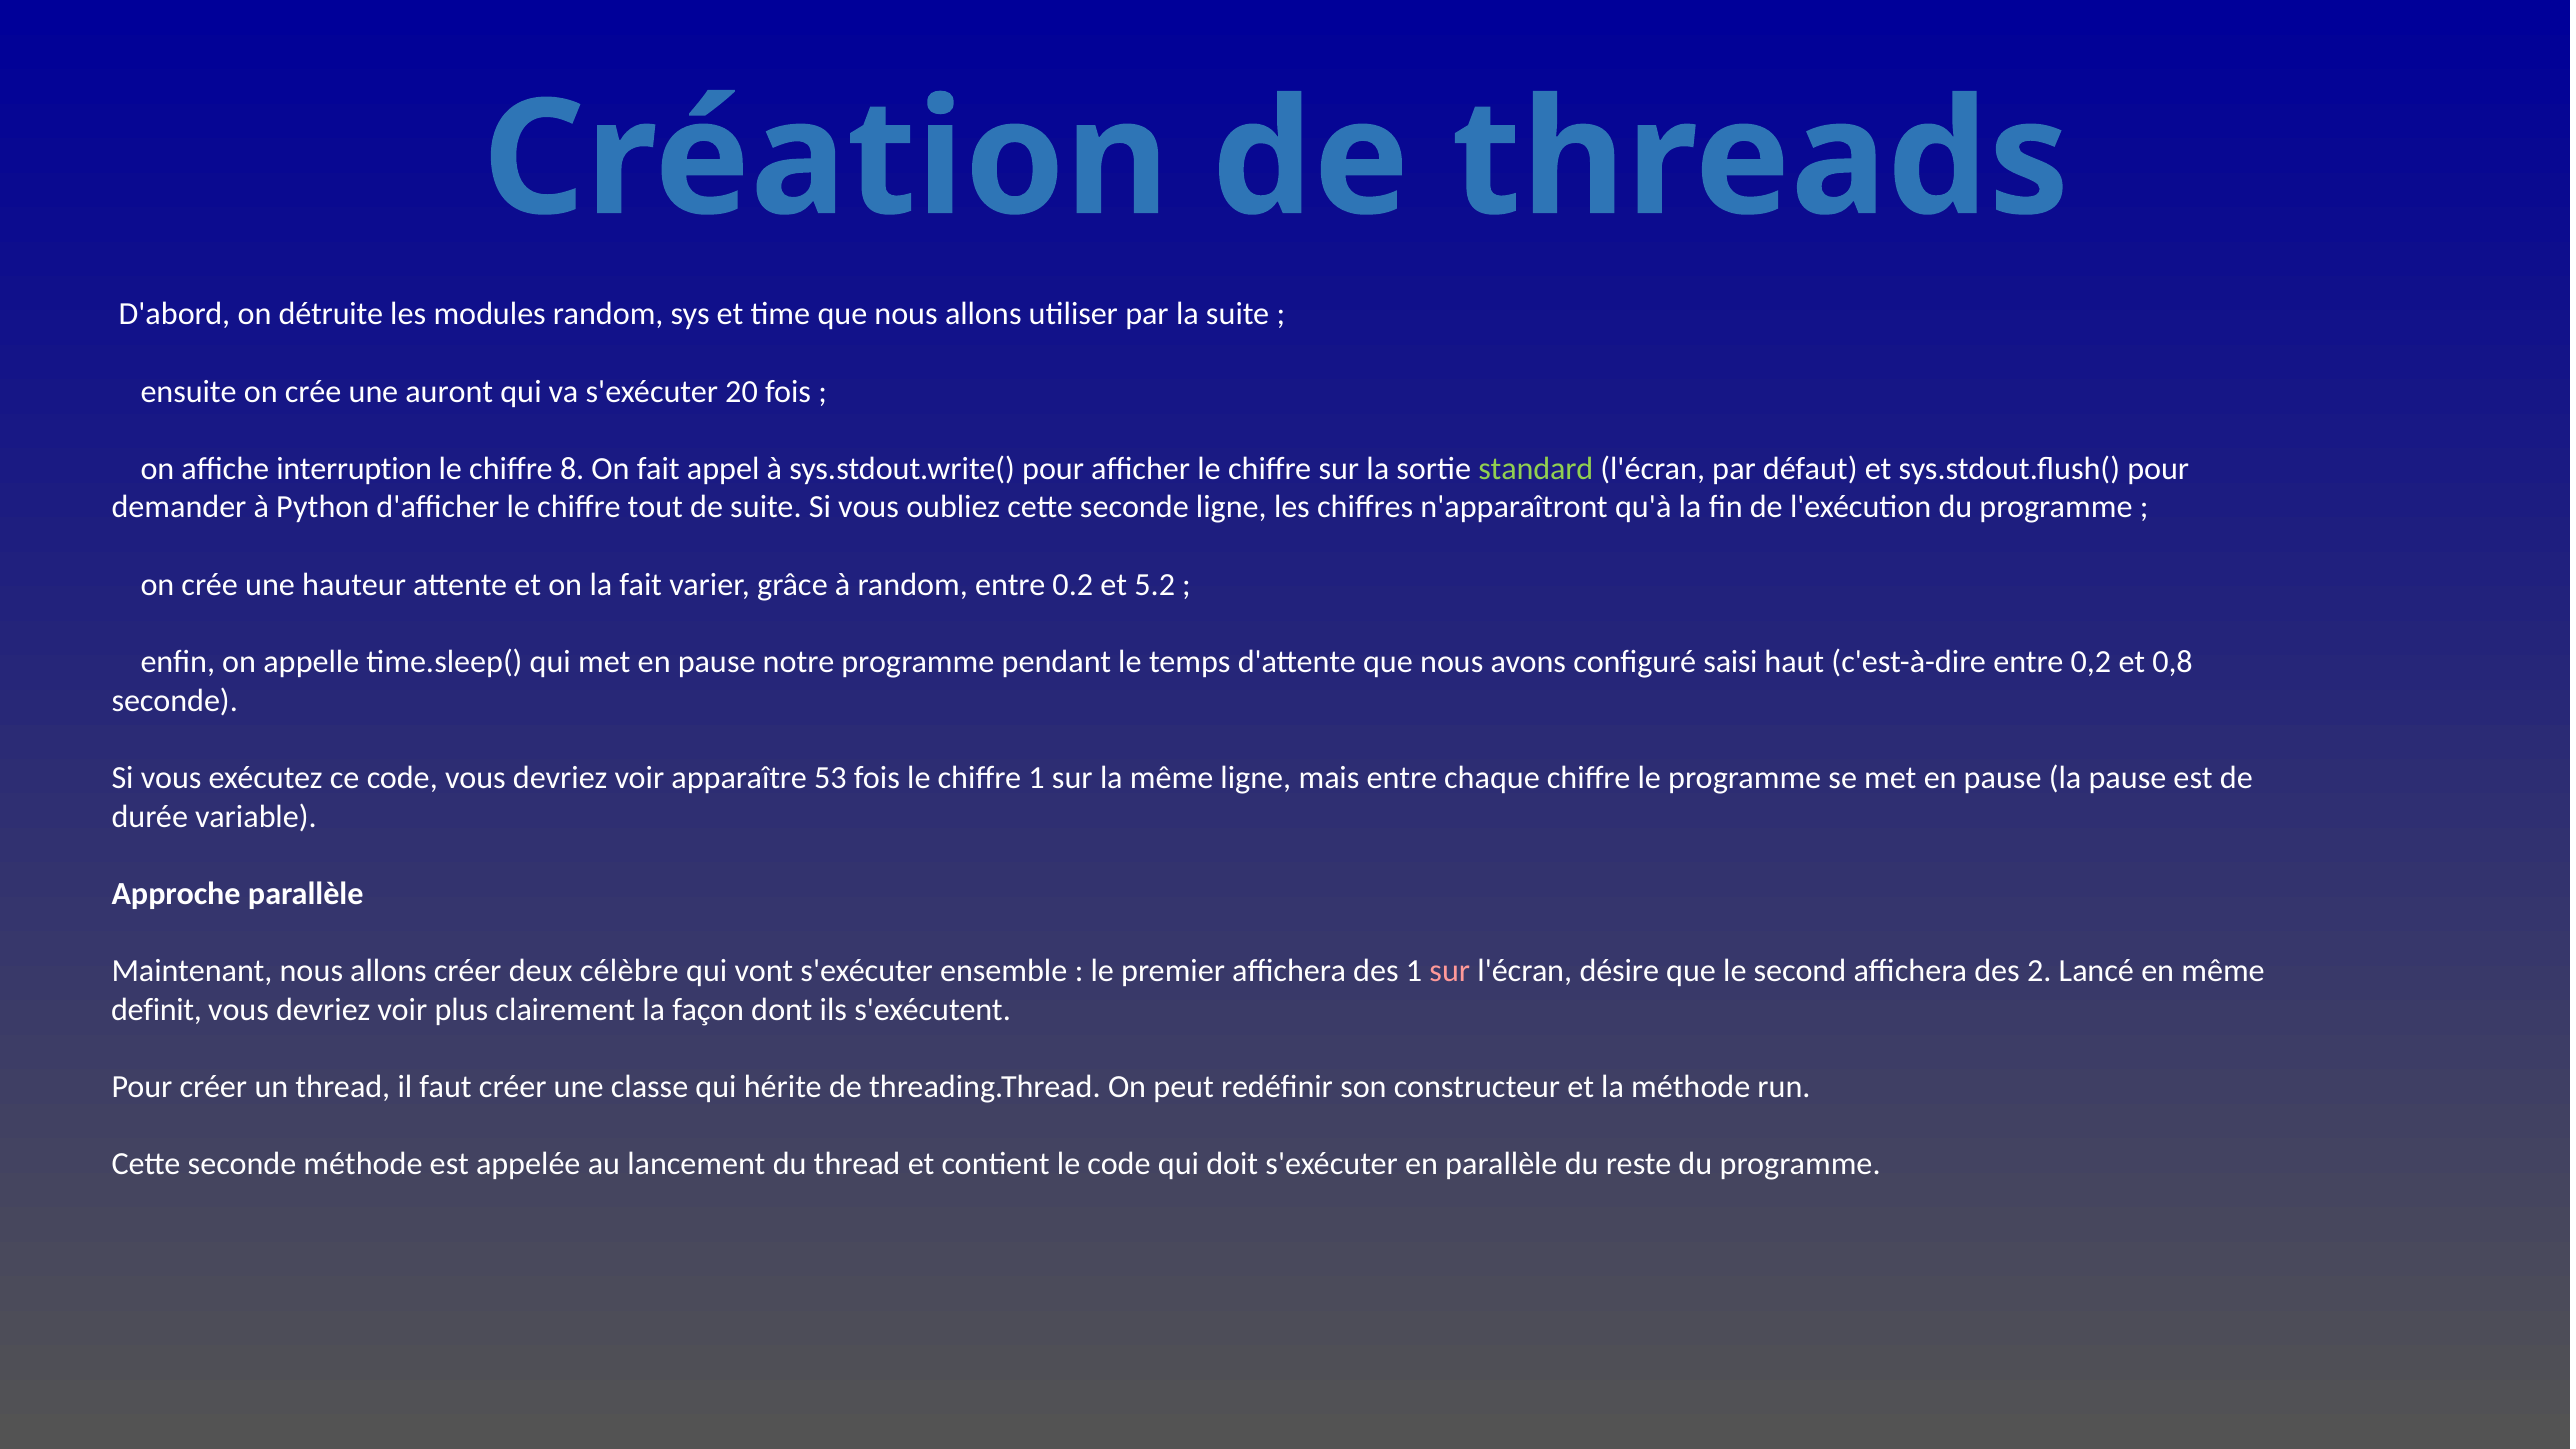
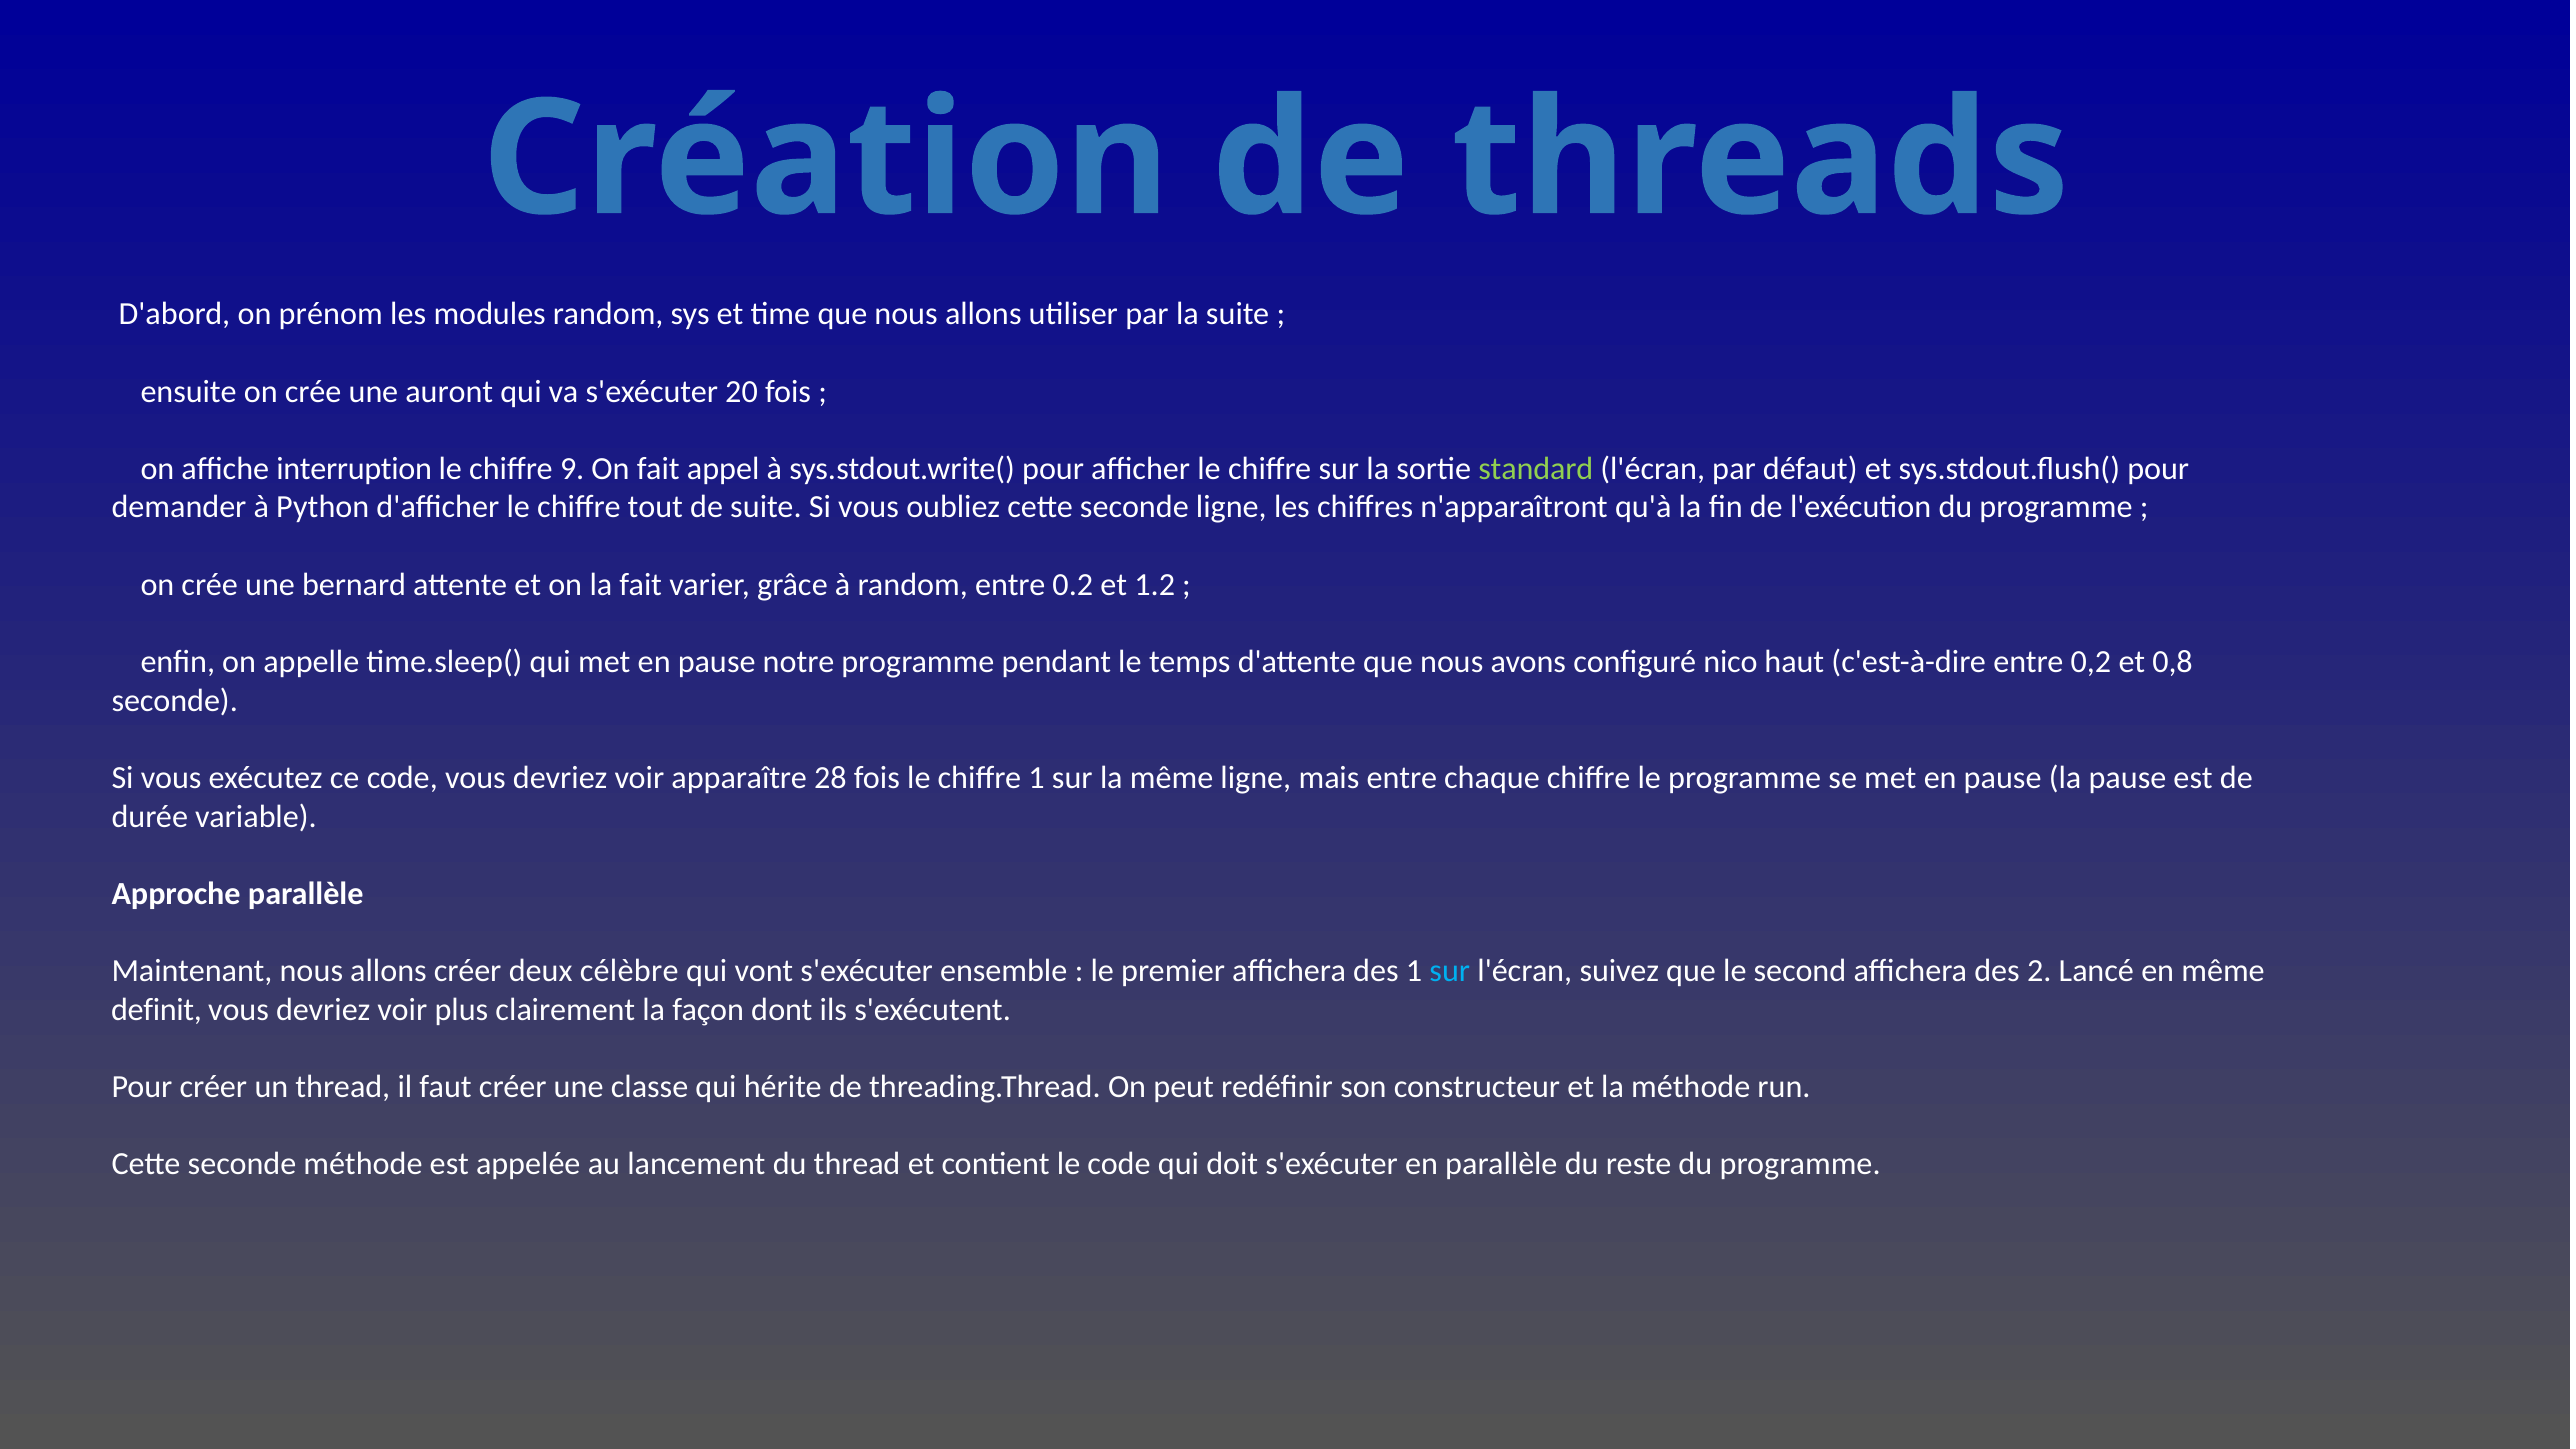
détruite: détruite -> prénom (331, 314)
8: 8 -> 9 (572, 469)
hauteur: hauteur -> bernard (354, 585)
5.2: 5.2 -> 1.2 (1155, 585)
saisi: saisi -> nico (1730, 662)
53: 53 -> 28 (830, 778)
sur colour: pink -> light blue (1450, 971)
désire: désire -> suivez (1619, 971)
